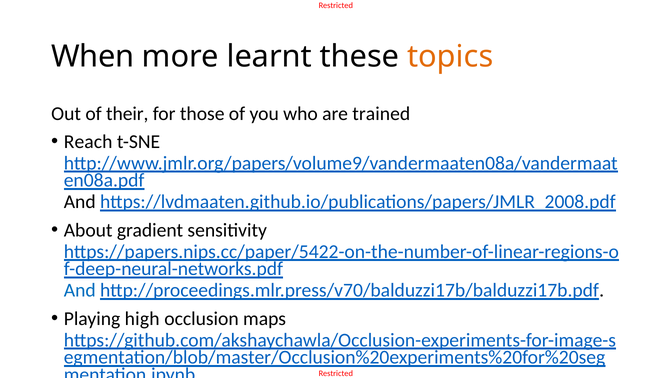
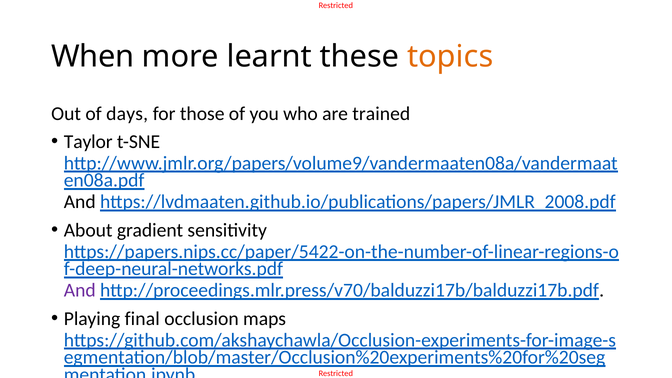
their: their -> days (127, 114)
Reach: Reach -> Taylor (88, 142)
And colour: blue -> purple (80, 290)
high: high -> final (142, 319)
